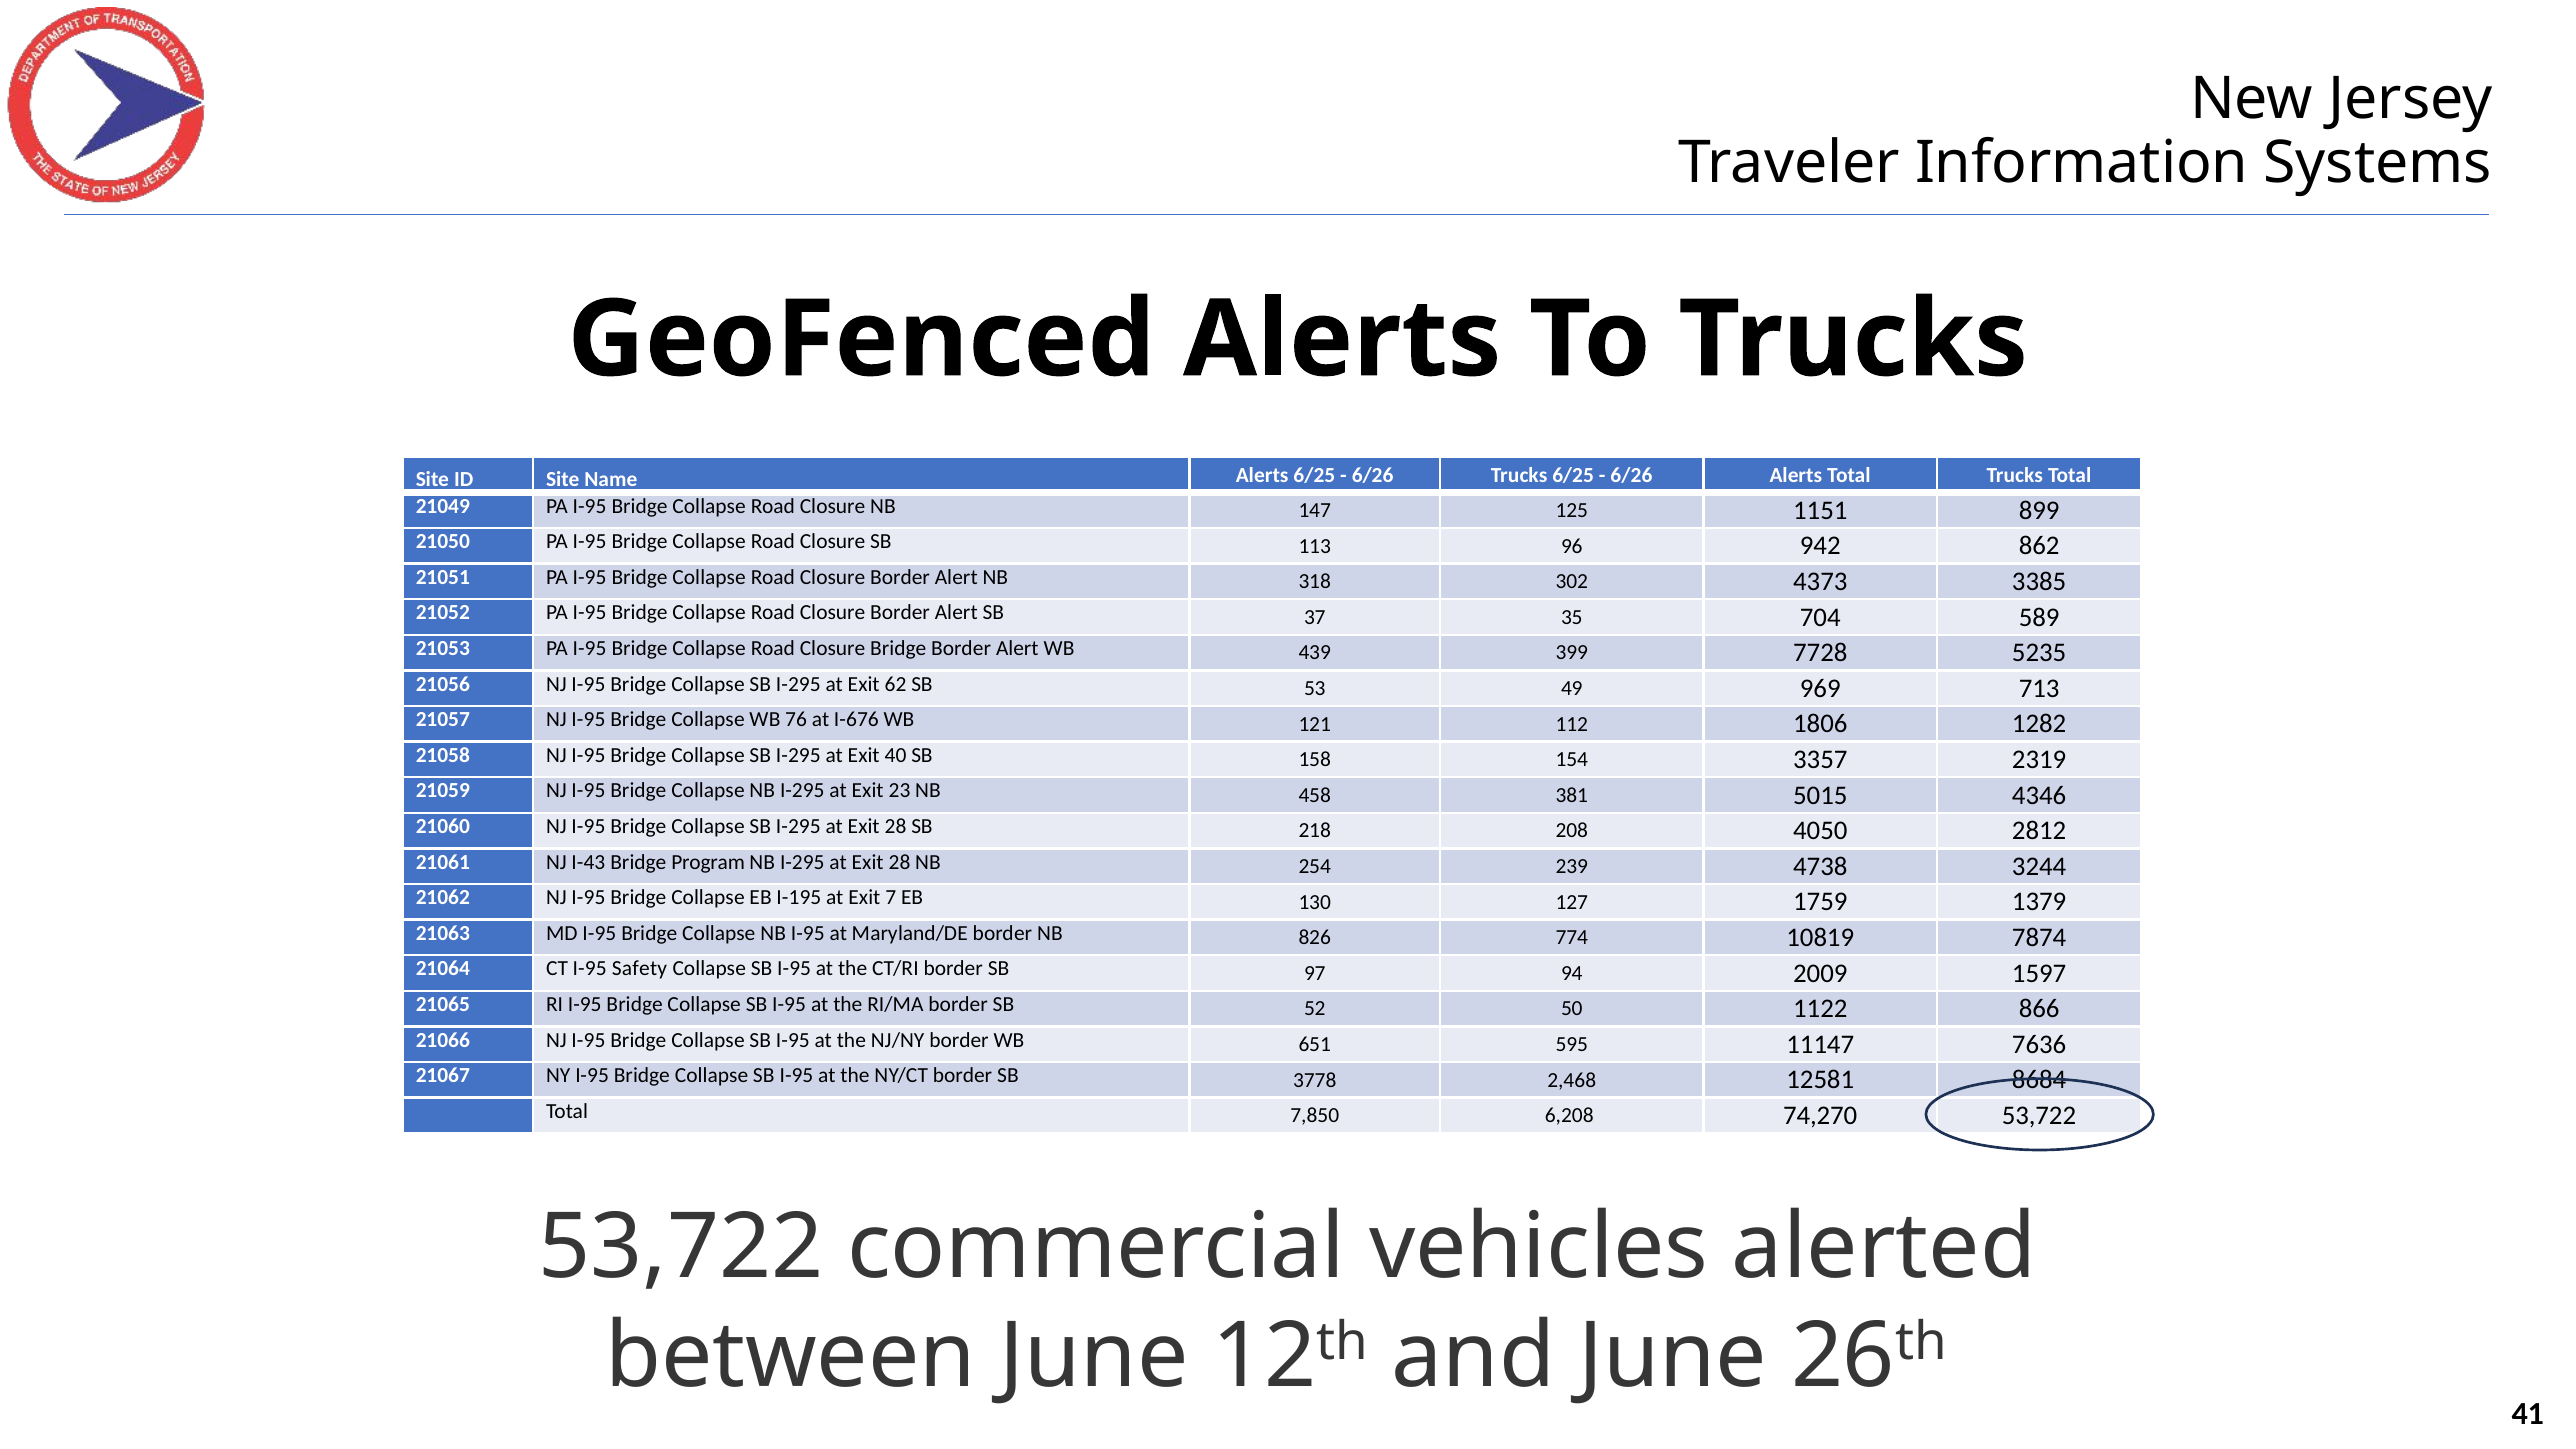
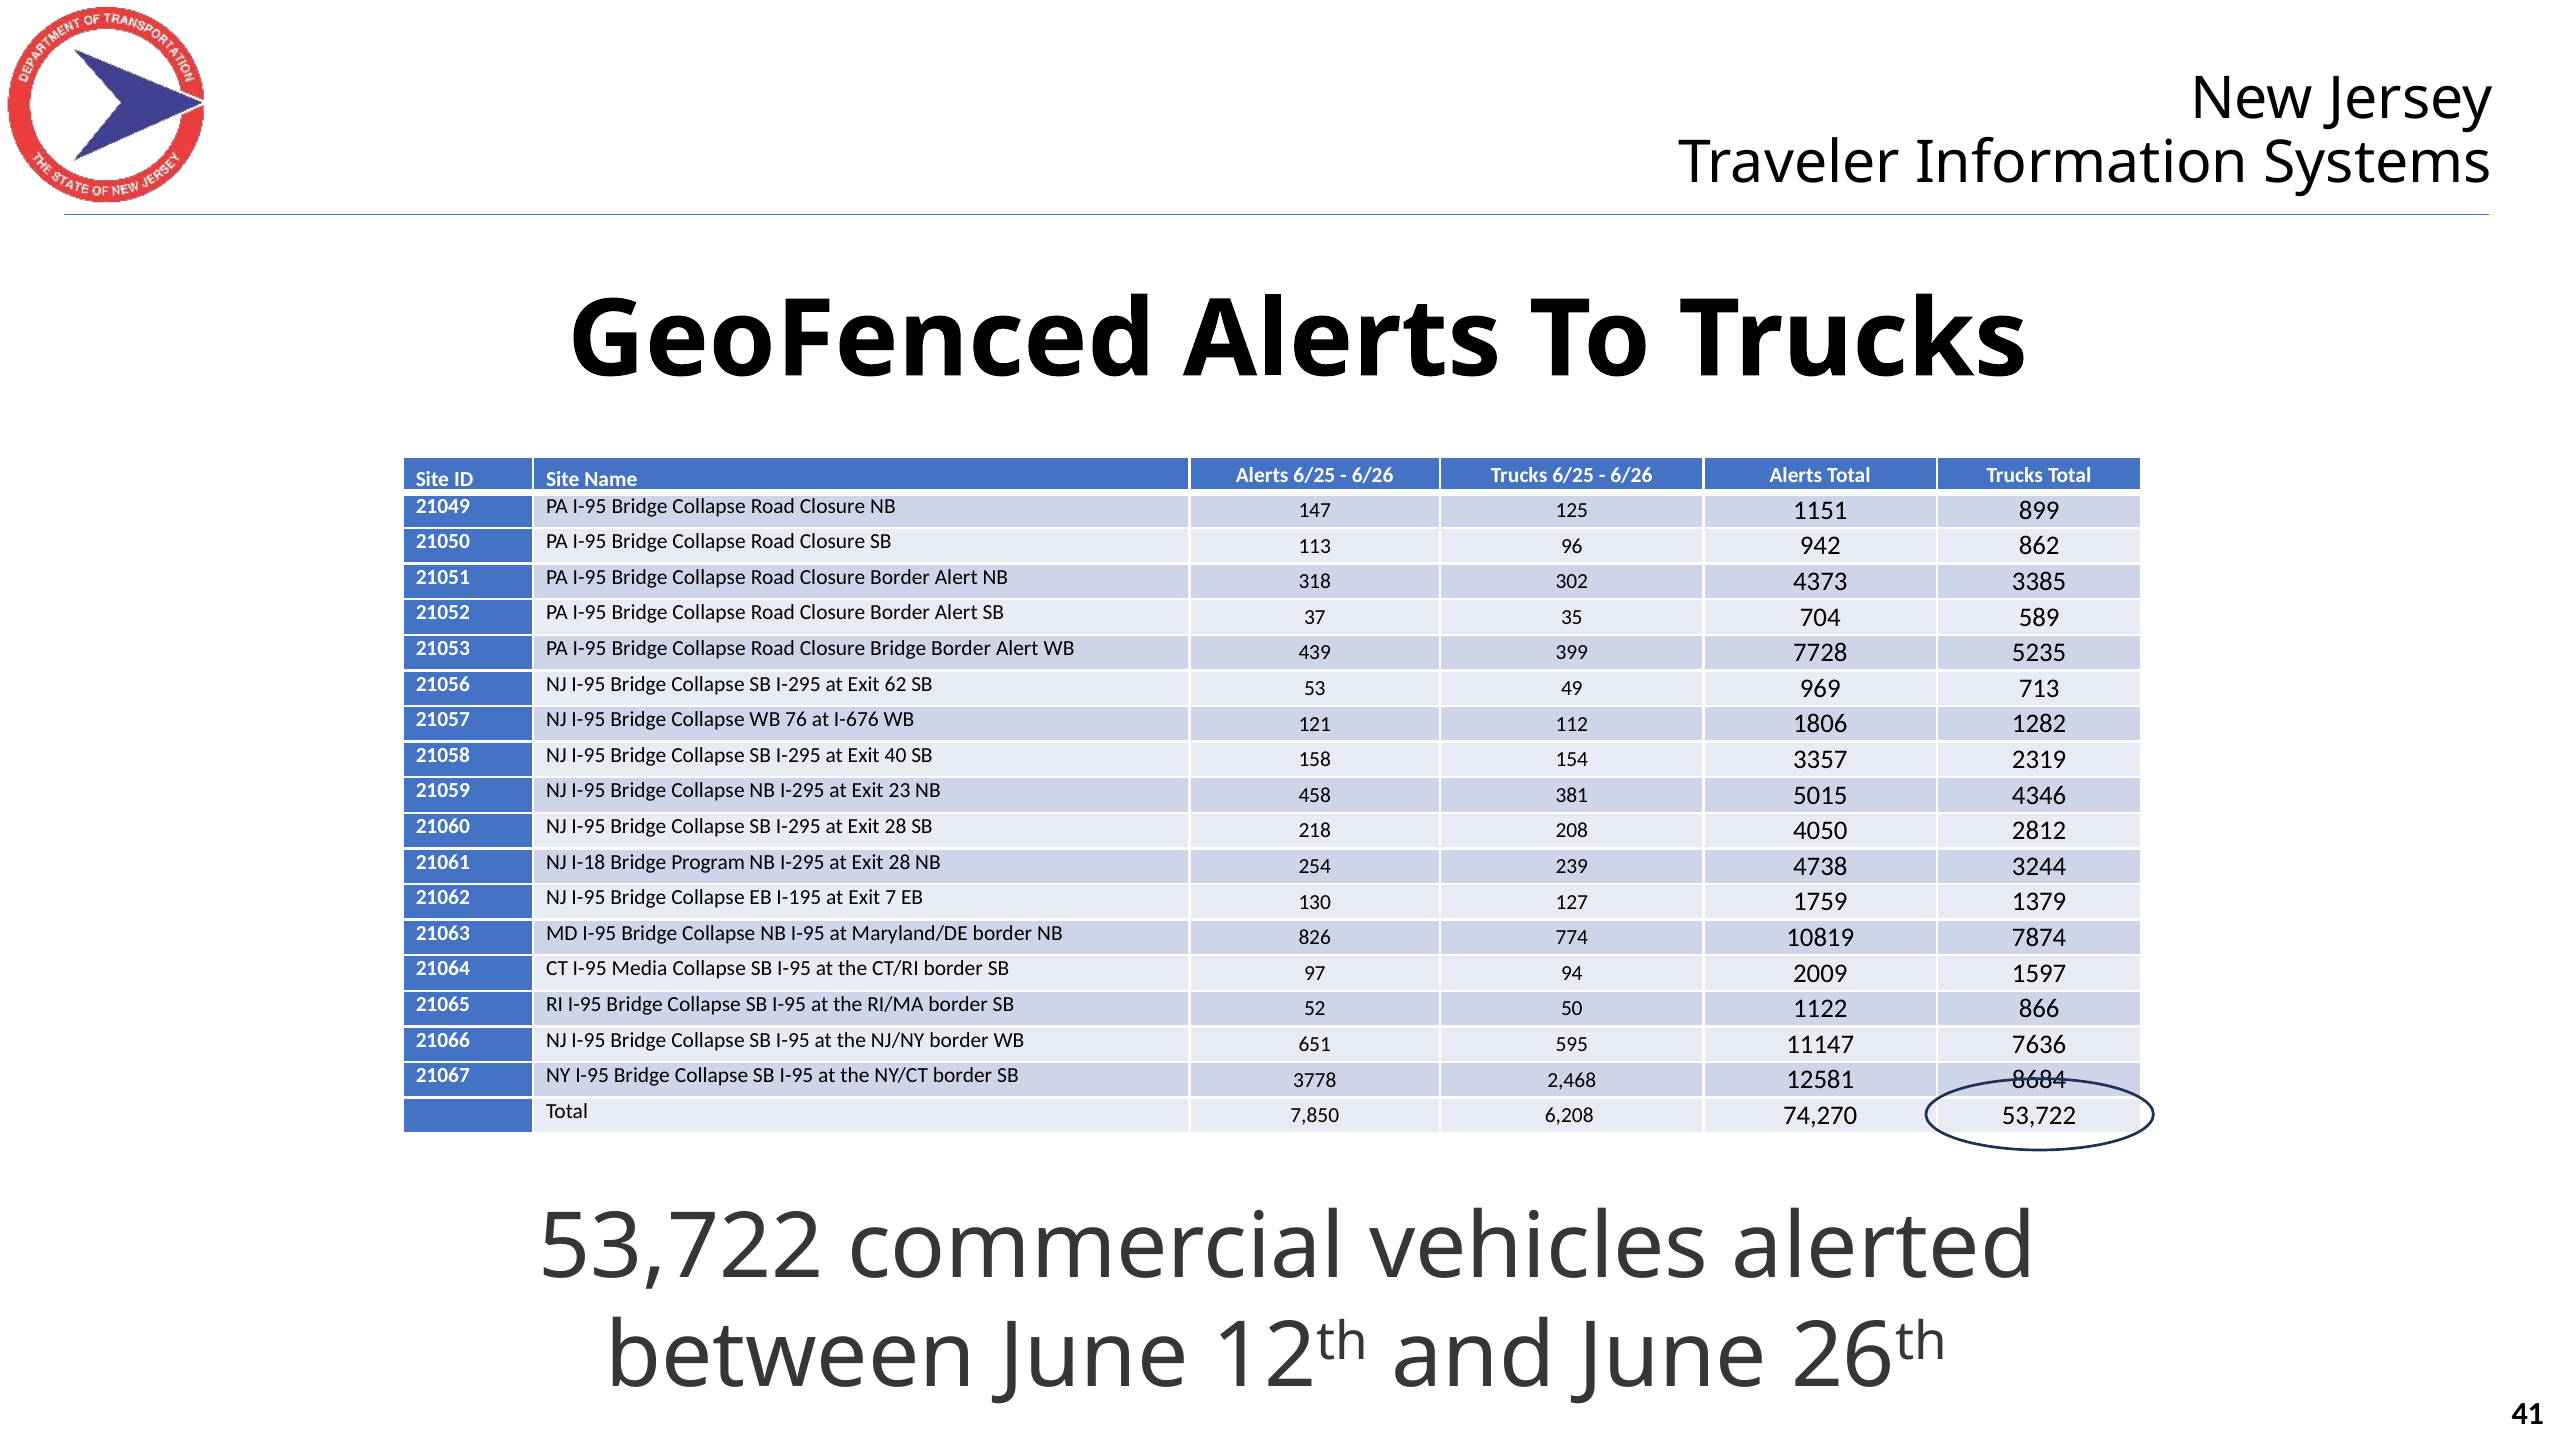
I-43: I-43 -> I-18 (588, 862)
Safety: Safety -> Media (640, 969)
